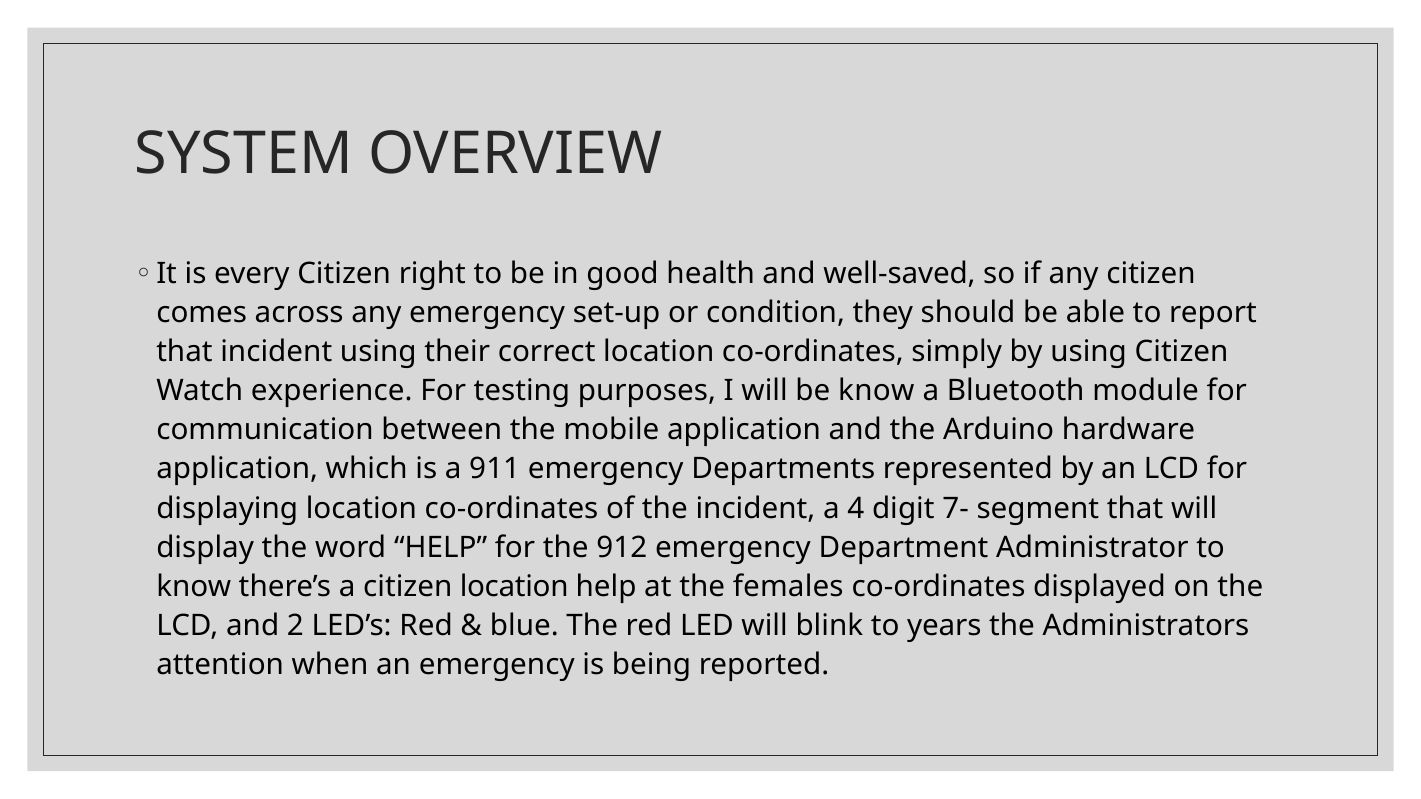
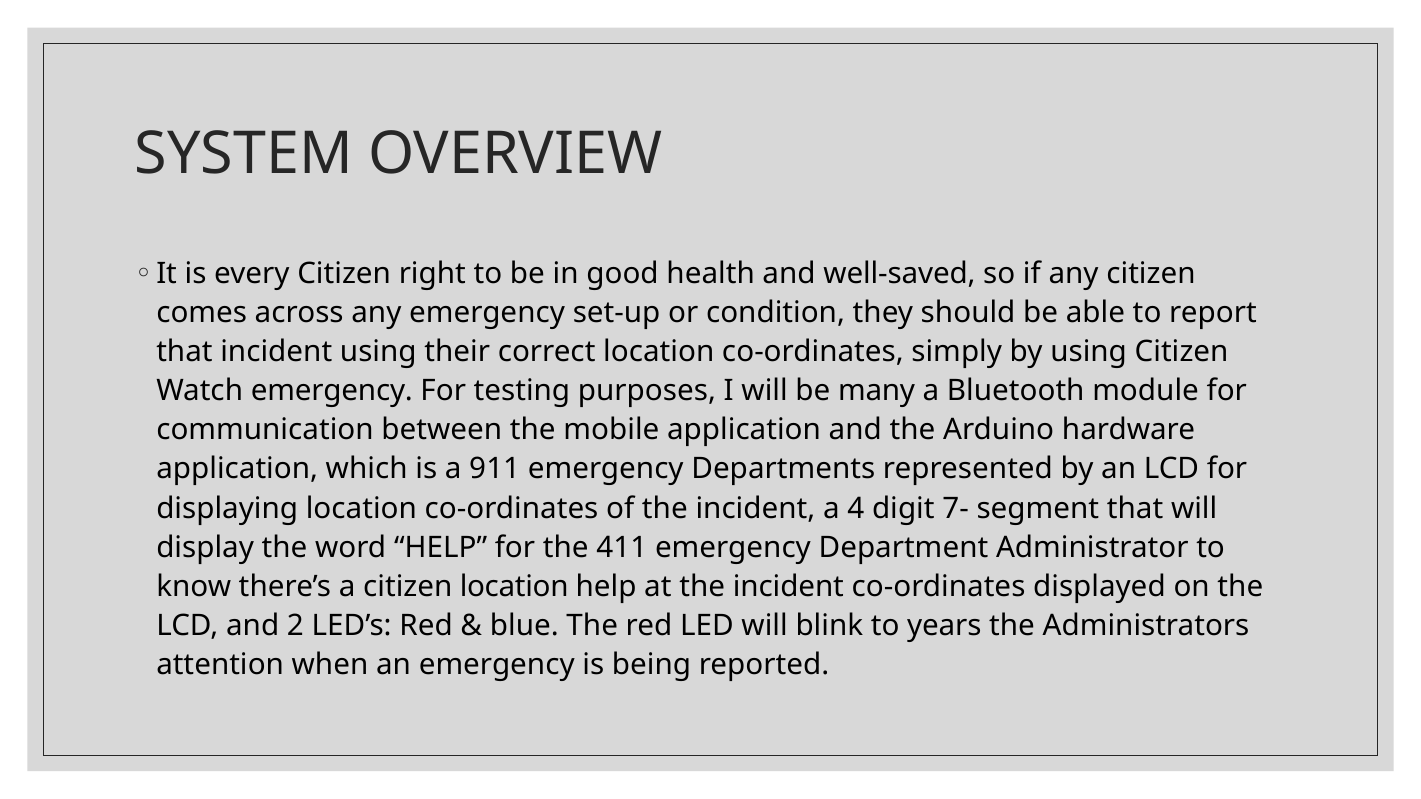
Watch experience: experience -> emergency (332, 391)
be know: know -> many (877, 391)
912: 912 -> 411 (622, 548)
at the females: females -> incident (788, 587)
